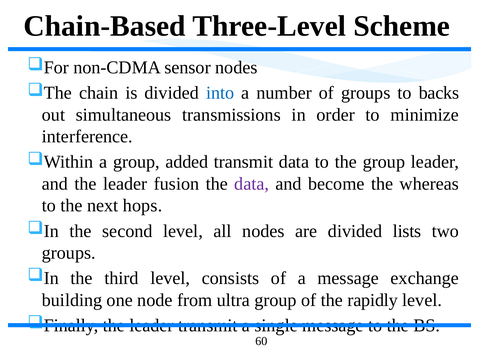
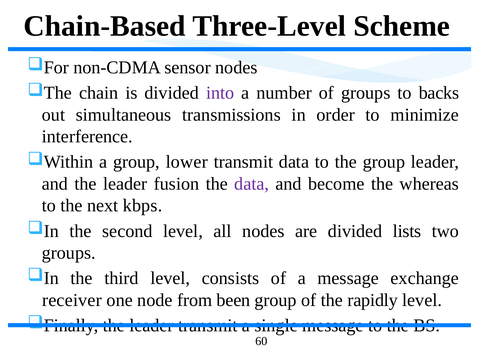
into colour: blue -> purple (220, 93)
added: added -> lower (187, 162)
hops: hops -> kbps (143, 205)
building: building -> receiver (72, 299)
ultra: ultra -> been (233, 299)
